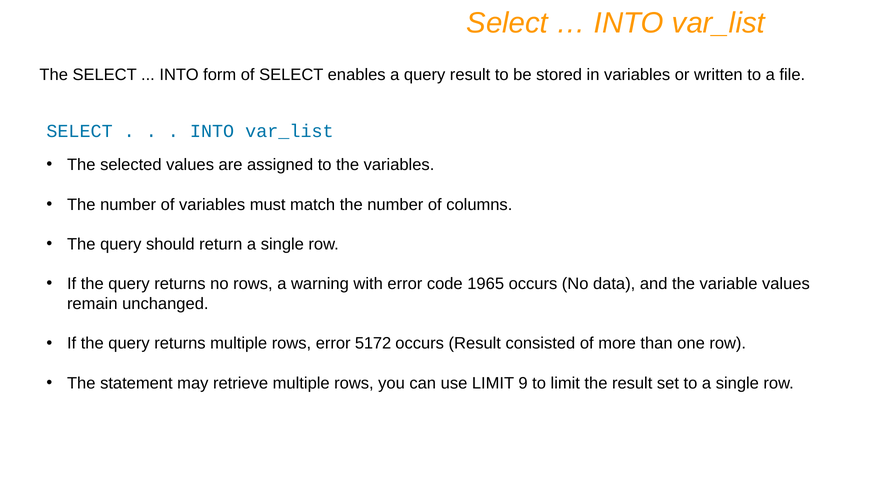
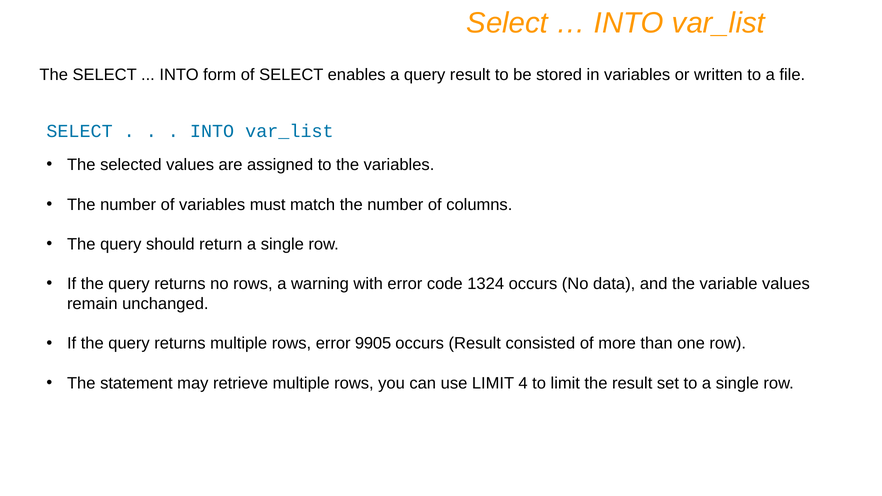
1965: 1965 -> 1324 (486, 284)
5172: 5172 -> 9905 (373, 344)
9: 9 -> 4 (523, 383)
